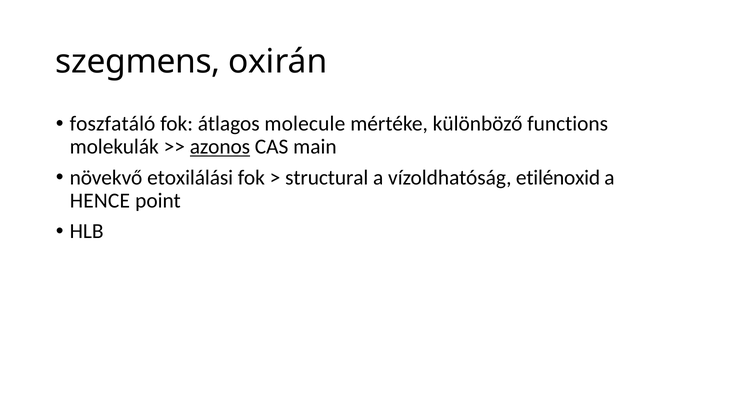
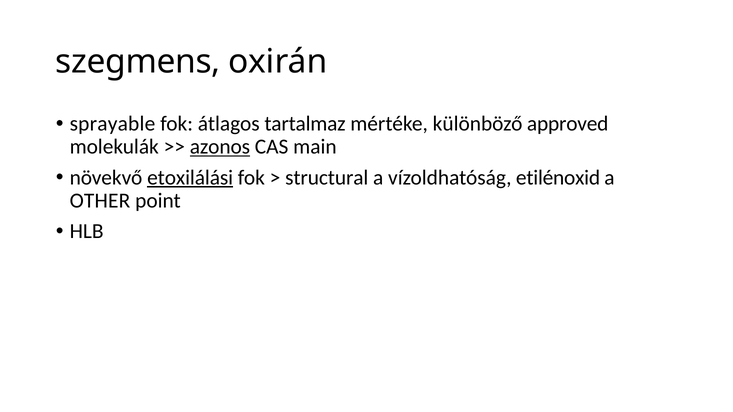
foszfatáló: foszfatáló -> sprayable (112, 124)
molecule: molecule -> tartalmaz (305, 124)
functions: functions -> approved (568, 124)
etoxilálási underline: none -> present (190, 178)
HENCE: HENCE -> OTHER (100, 201)
